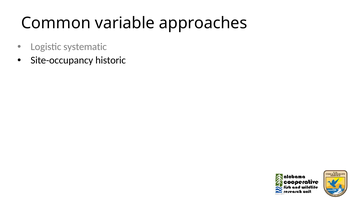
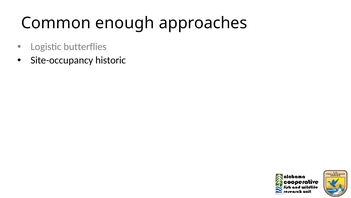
variable: variable -> enough (125, 23)
systematic: systematic -> butterflies (85, 47)
